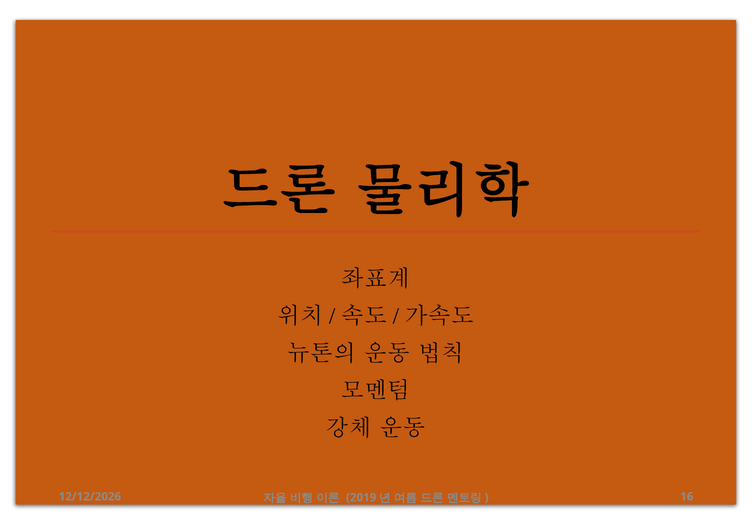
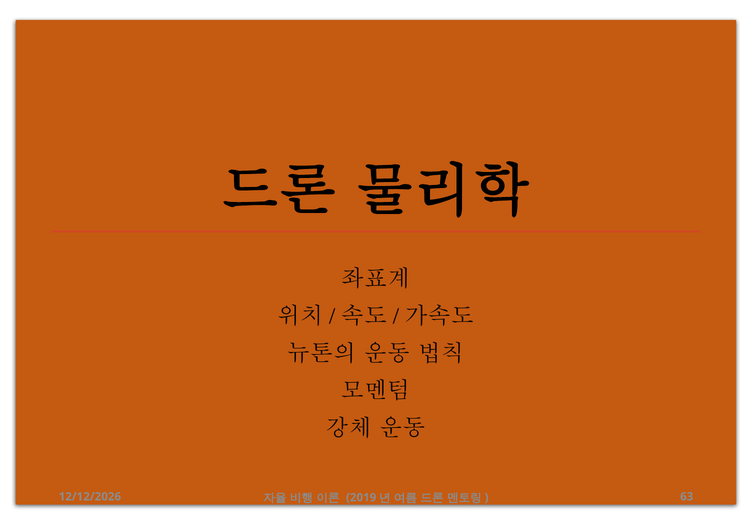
16: 16 -> 63 (687, 496)
